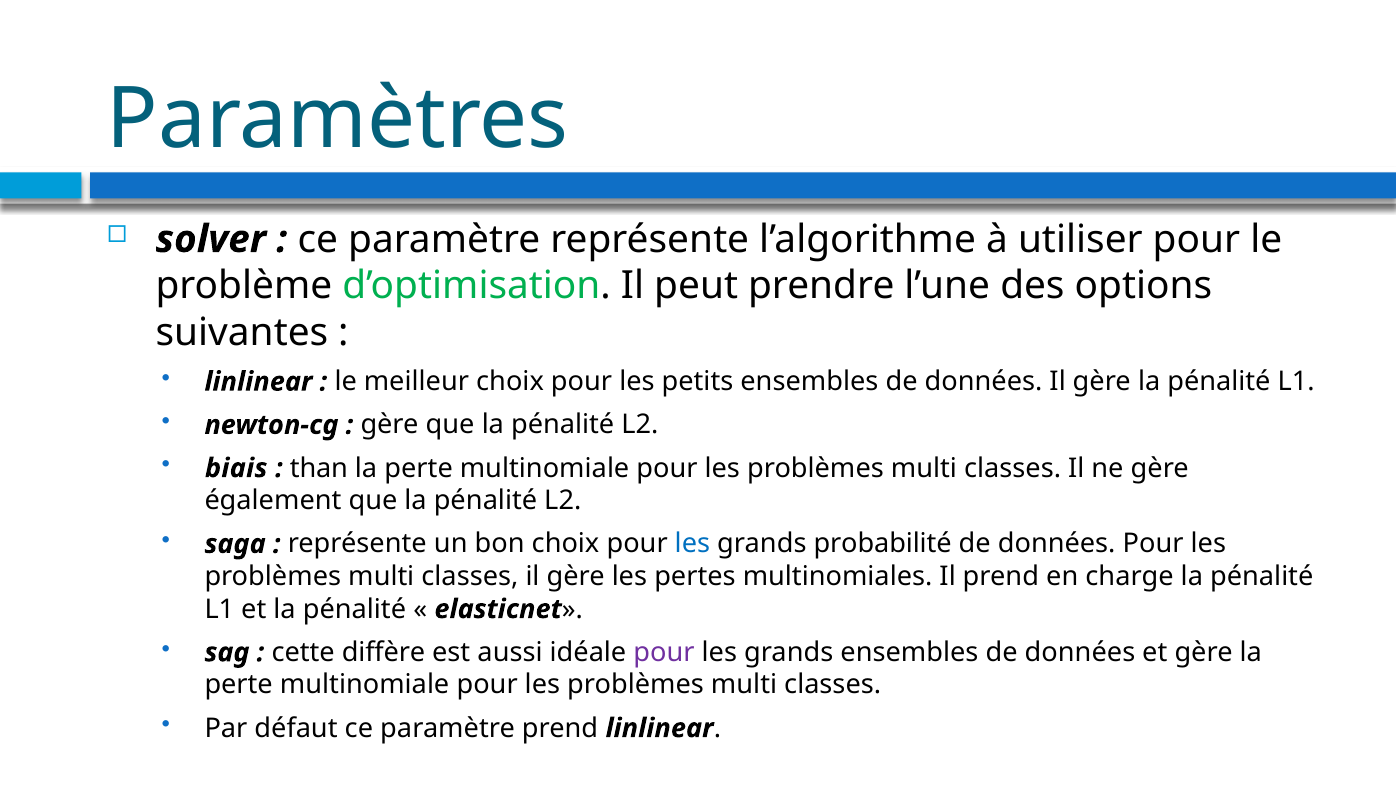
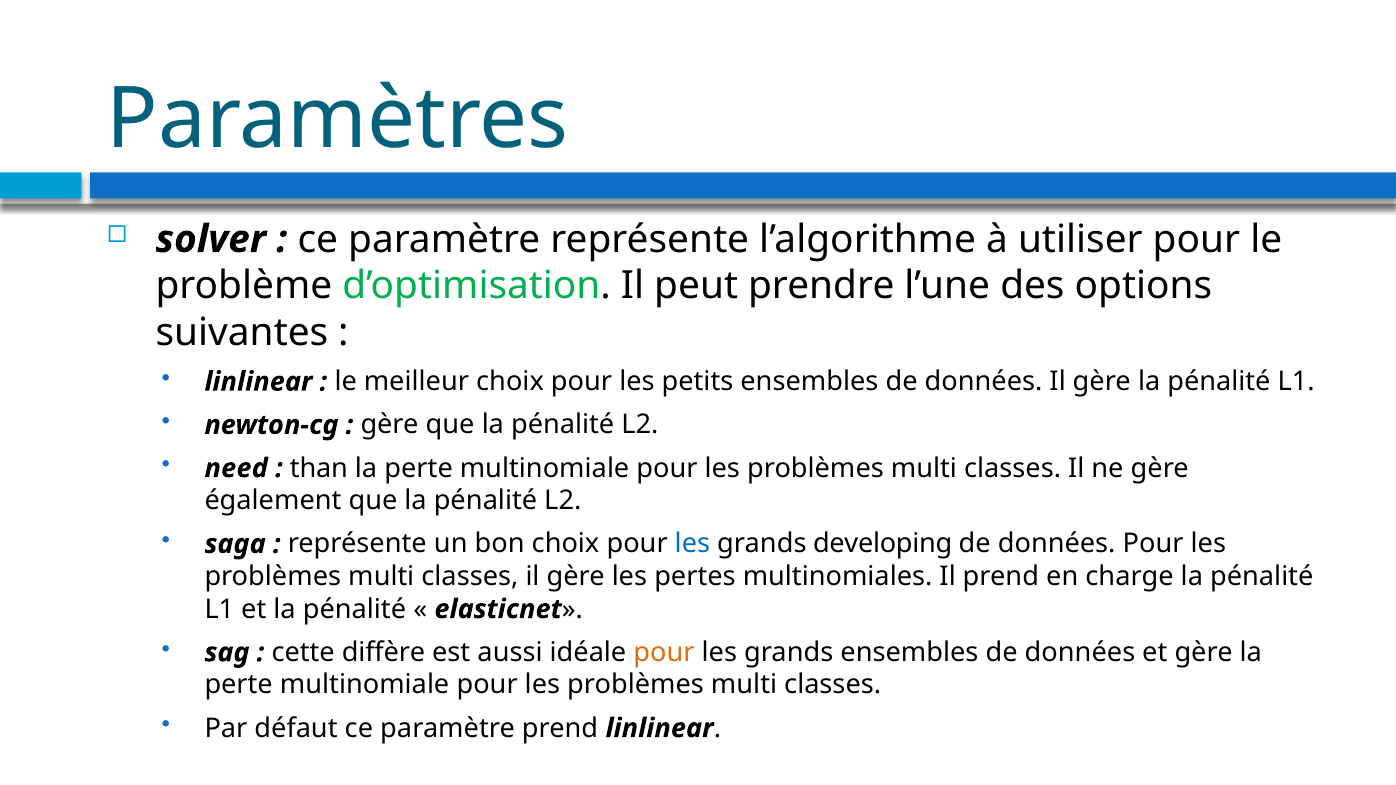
biais: biais -> need (236, 468)
probabilité: probabilité -> developing (883, 544)
pour colour: purple -> orange (664, 653)
